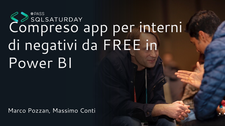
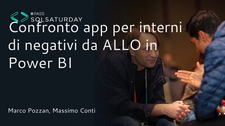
Compreso: Compreso -> Confronto (43, 27)
FREE: FREE -> ALLO (122, 45)
